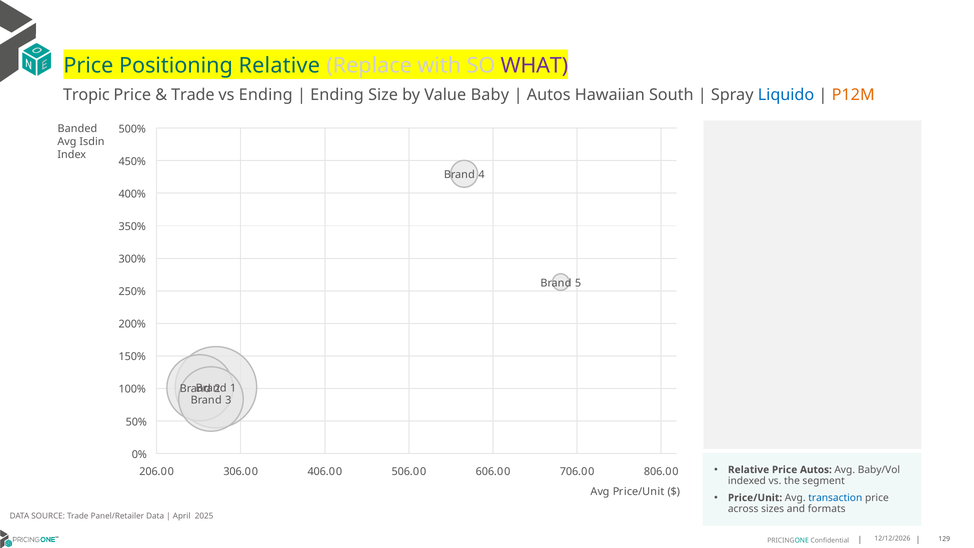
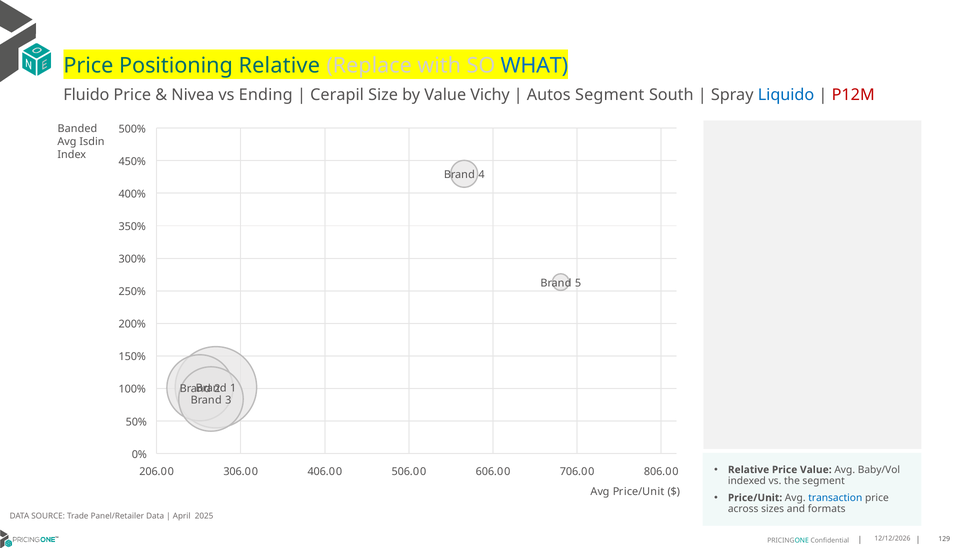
WHAT colour: purple -> blue (534, 65)
Tropic: Tropic -> Fluido (86, 95)
Trade: Trade -> Nivea (193, 95)
Ending: Ending -> Cerapil (337, 95)
Baby: Baby -> Vichy (490, 95)
Autos Hawaiian: Hawaiian -> Segment (610, 95)
P12M colour: orange -> red (853, 95)
Price Autos: Autos -> Value (816, 470)
